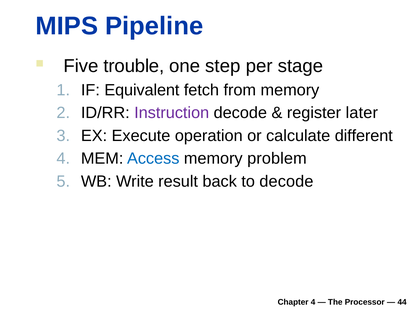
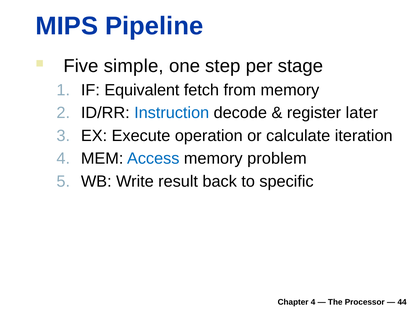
trouble: trouble -> simple (134, 66)
Instruction colour: purple -> blue (172, 113)
different: different -> iteration (364, 136)
to decode: decode -> specific (286, 182)
